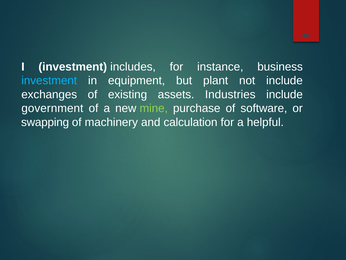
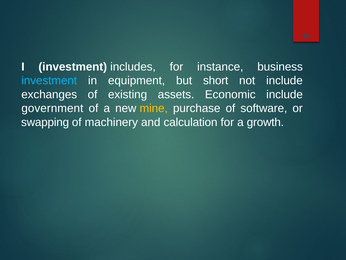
plant: plant -> short (216, 80)
Industries: Industries -> Economic (230, 94)
mine colour: light green -> yellow (154, 108)
helpful: helpful -> growth (265, 122)
